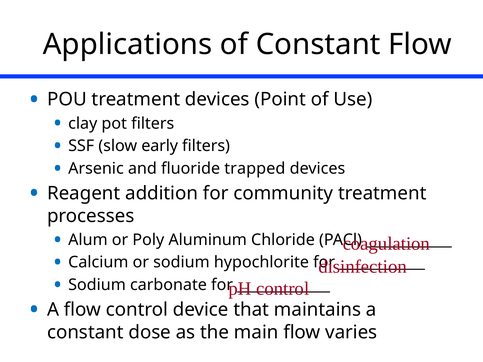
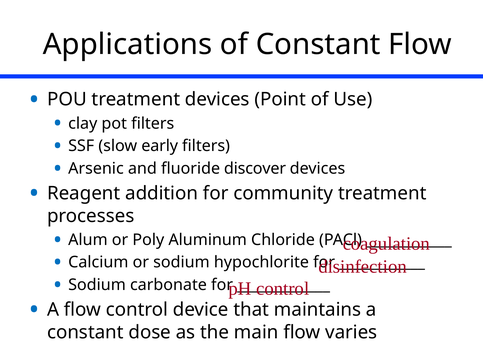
trapped: trapped -> discover (255, 169)
